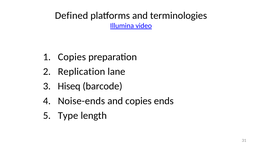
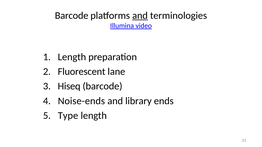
Defined: Defined -> Barcode (72, 16)
and underline: none -> present (140, 16)
Copies: Copies -> Length (72, 57)
Replication: Replication -> Fluorescent (82, 72)
and copies: copies -> library (138, 101)
